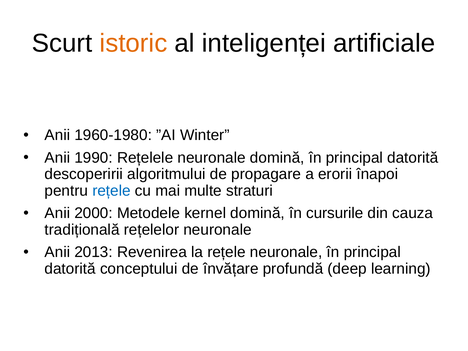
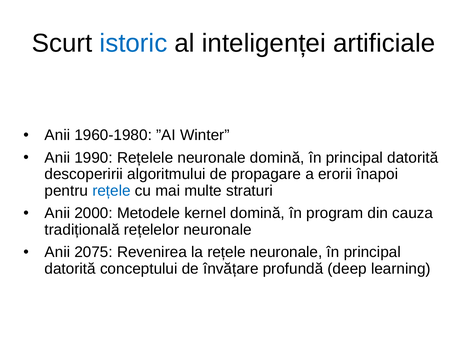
istoric colour: orange -> blue (133, 43)
cursurile: cursurile -> program (335, 213)
2013: 2013 -> 2075 (94, 252)
